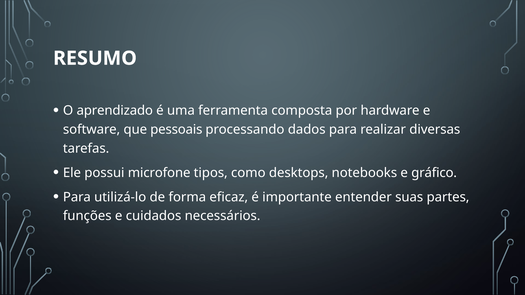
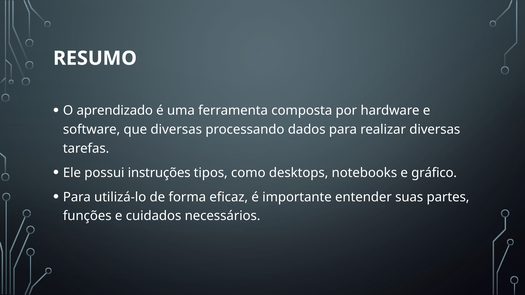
que pessoais: pessoais -> diversas (176, 130)
microfone: microfone -> instruções (159, 173)
